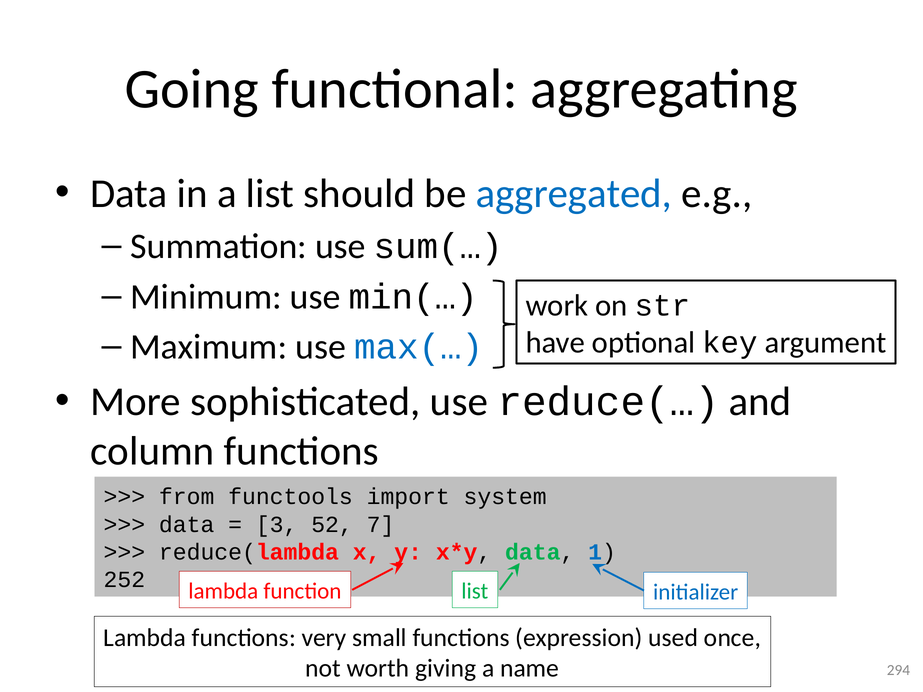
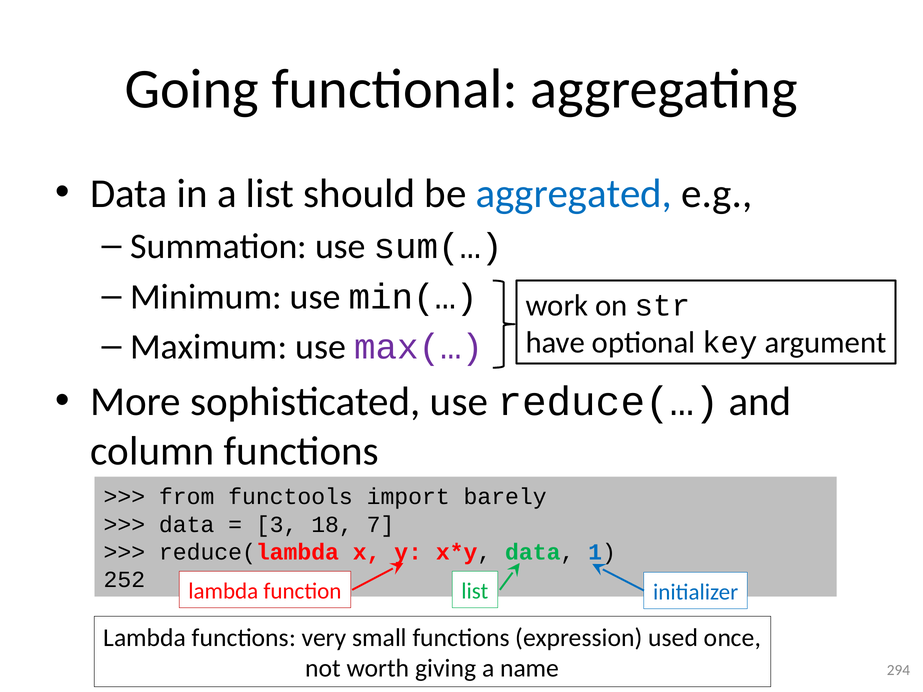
max(… colour: blue -> purple (419, 347)
system: system -> barely (505, 497)
52: 52 -> 18 (332, 525)
